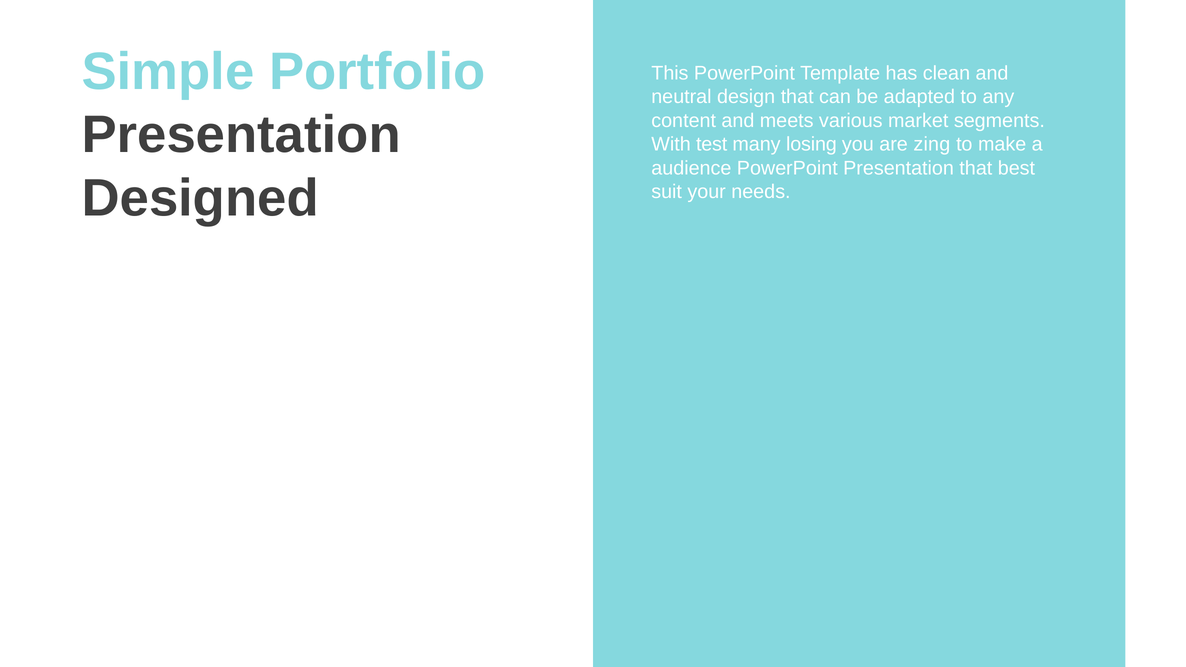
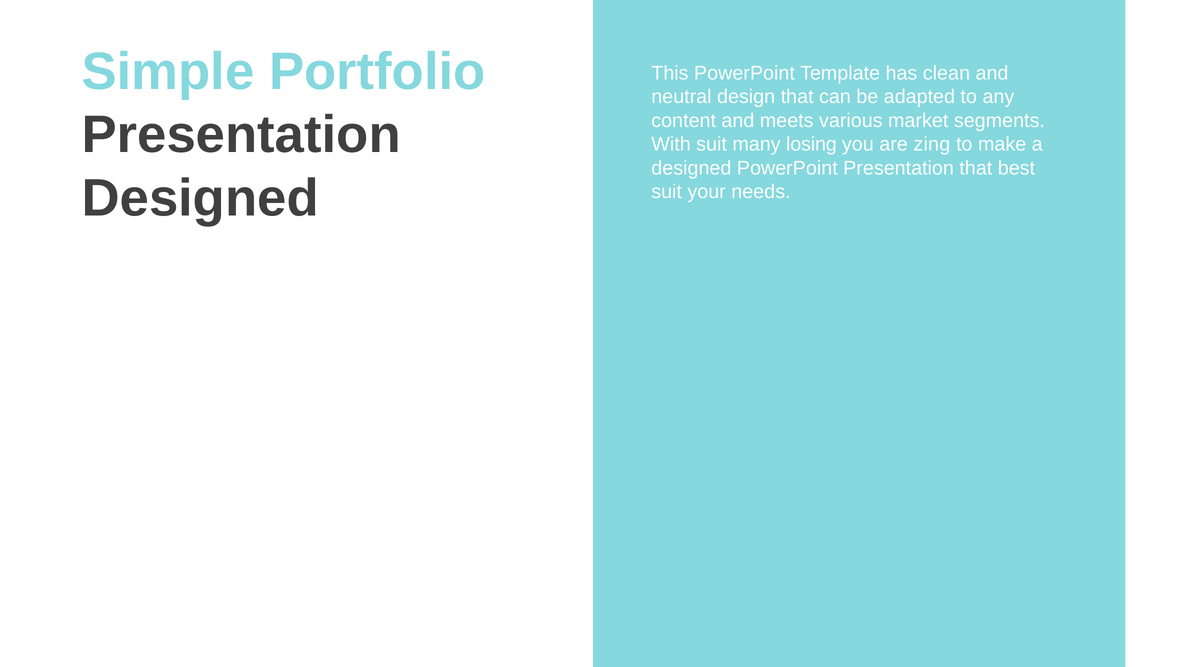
With test: test -> suit (712, 144)
audience: audience -> designed (691, 168)
